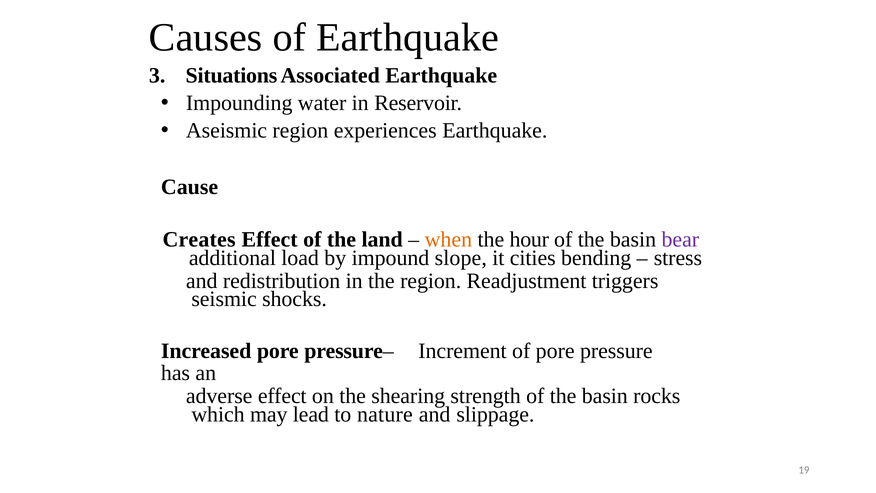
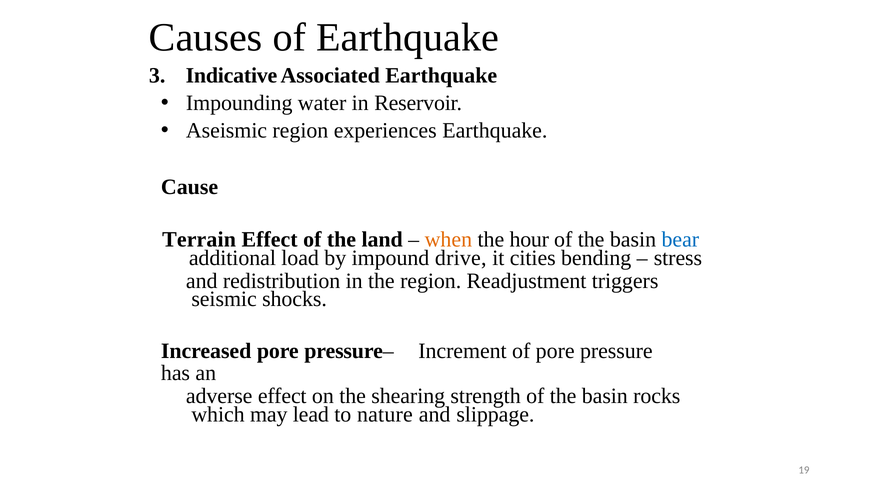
Situations: Situations -> Indicative (231, 76)
Creates: Creates -> Terrain (199, 239)
bear colour: purple -> blue (680, 239)
slope: slope -> drive (461, 258)
